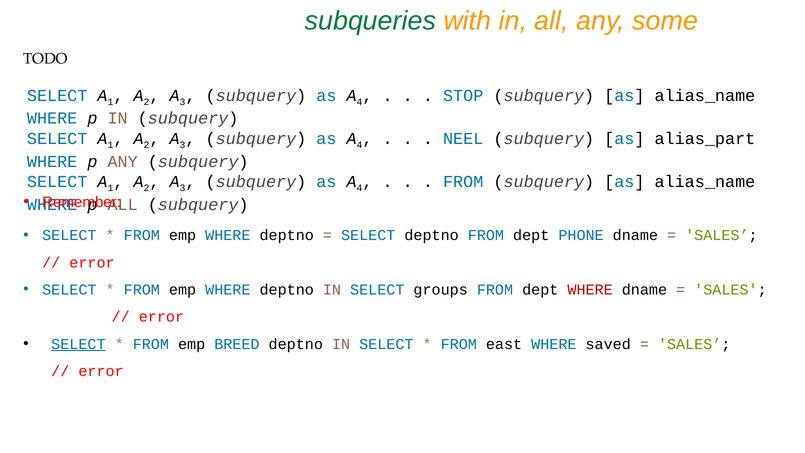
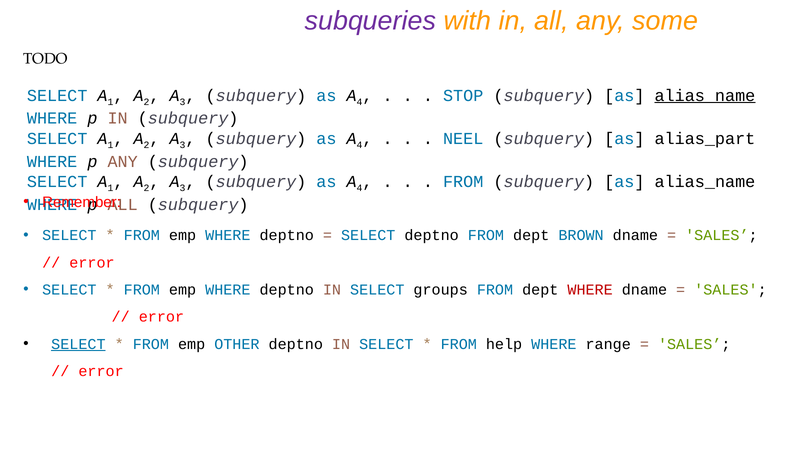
subqueries colour: green -> purple (370, 21)
alias_name underline: none -> present (705, 95)
PHONE: PHONE -> BROWN (581, 235)
BREED: BREED -> OTHER (237, 344)
east: east -> help (504, 344)
saved: saved -> range (608, 344)
